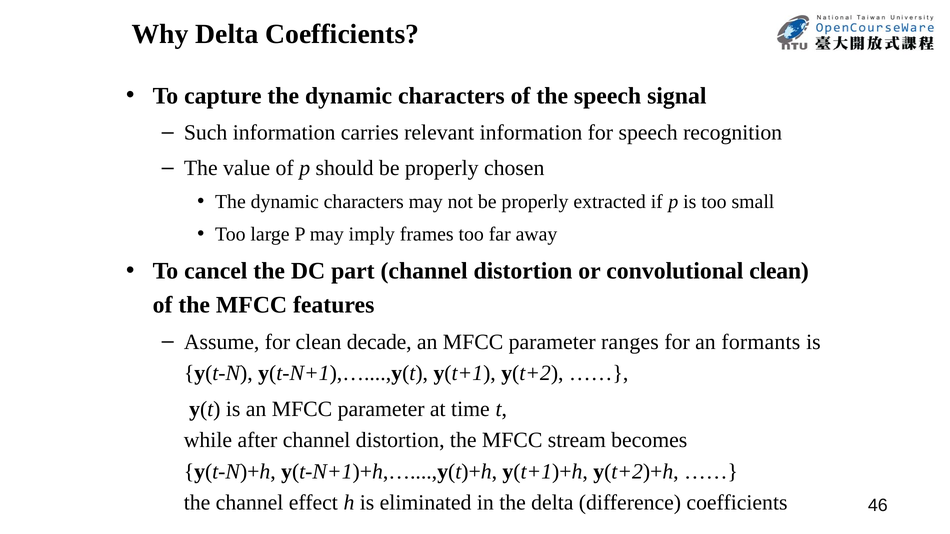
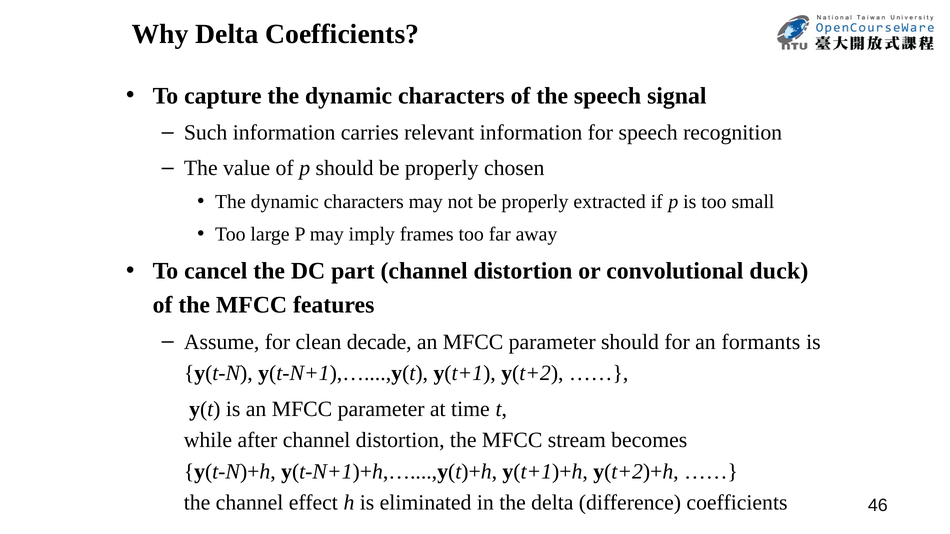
convolutional clean: clean -> duck (779, 271)
parameter ranges: ranges -> should (630, 342)
